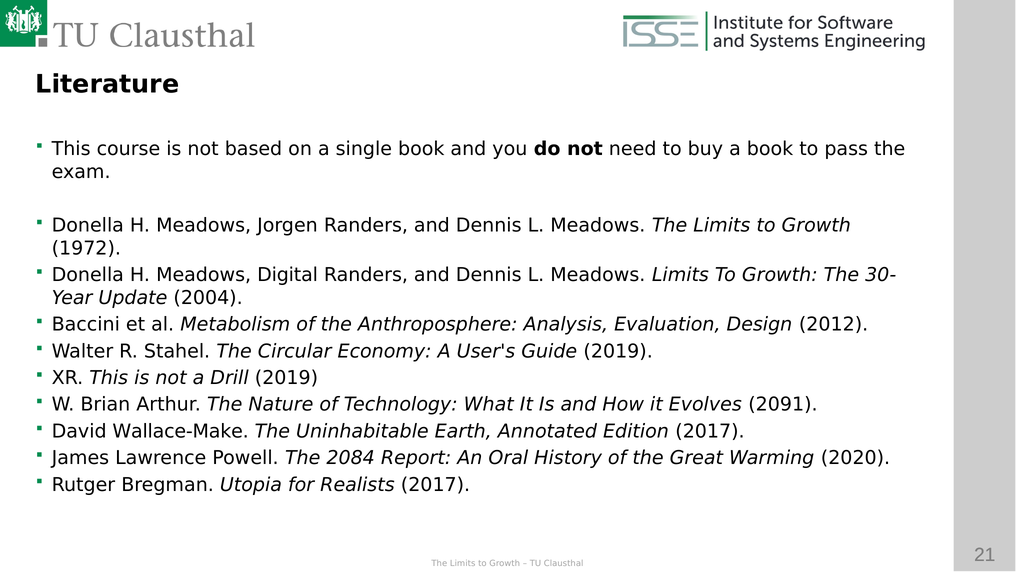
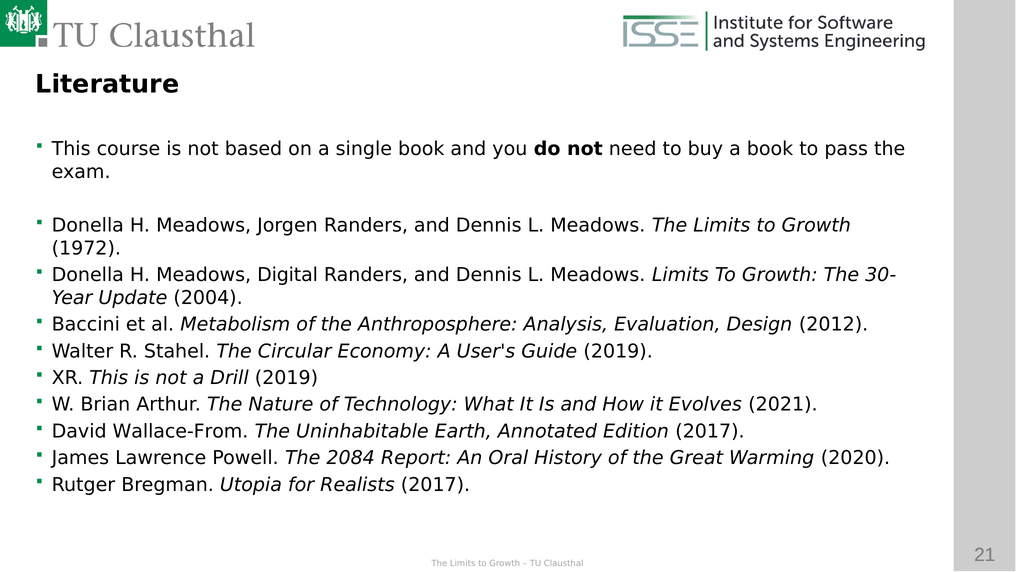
2091: 2091 -> 2021 (783, 404)
Wallace-Make: Wallace-Make -> Wallace-From (180, 431)
